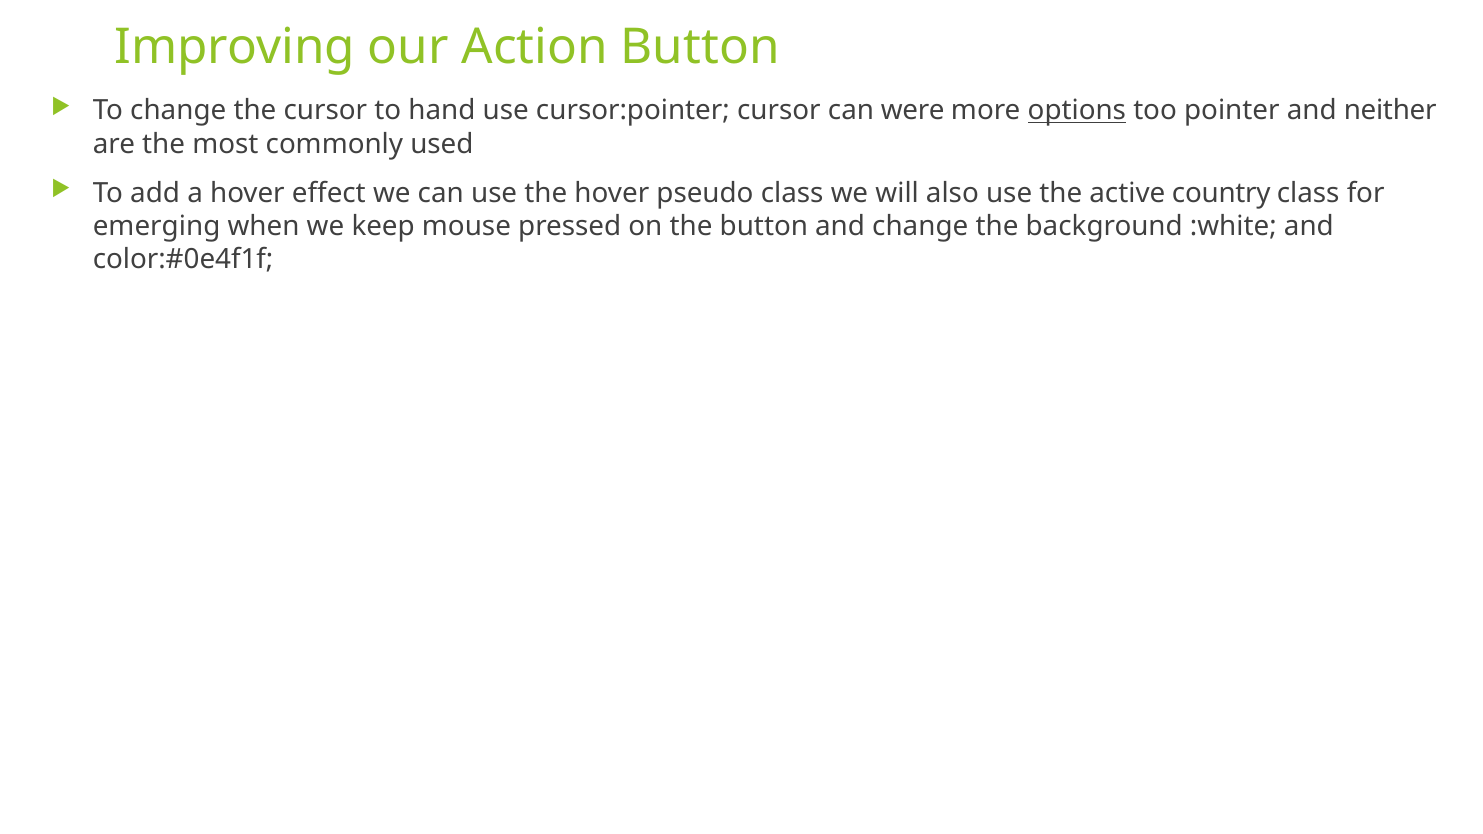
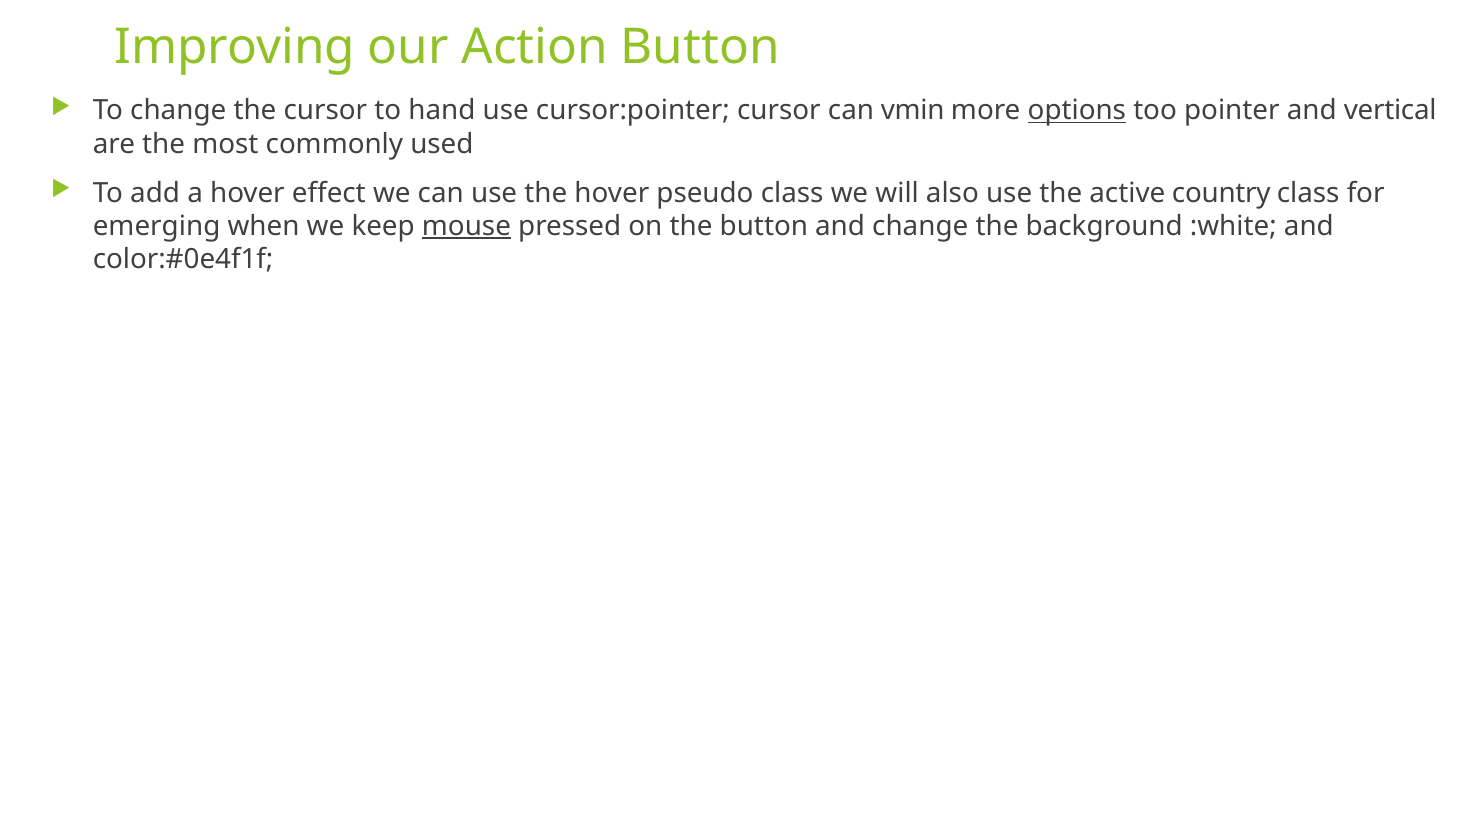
were: were -> vmin (913, 111)
neither: neither -> vertical (1390, 111)
mouse underline: none -> present (466, 226)
